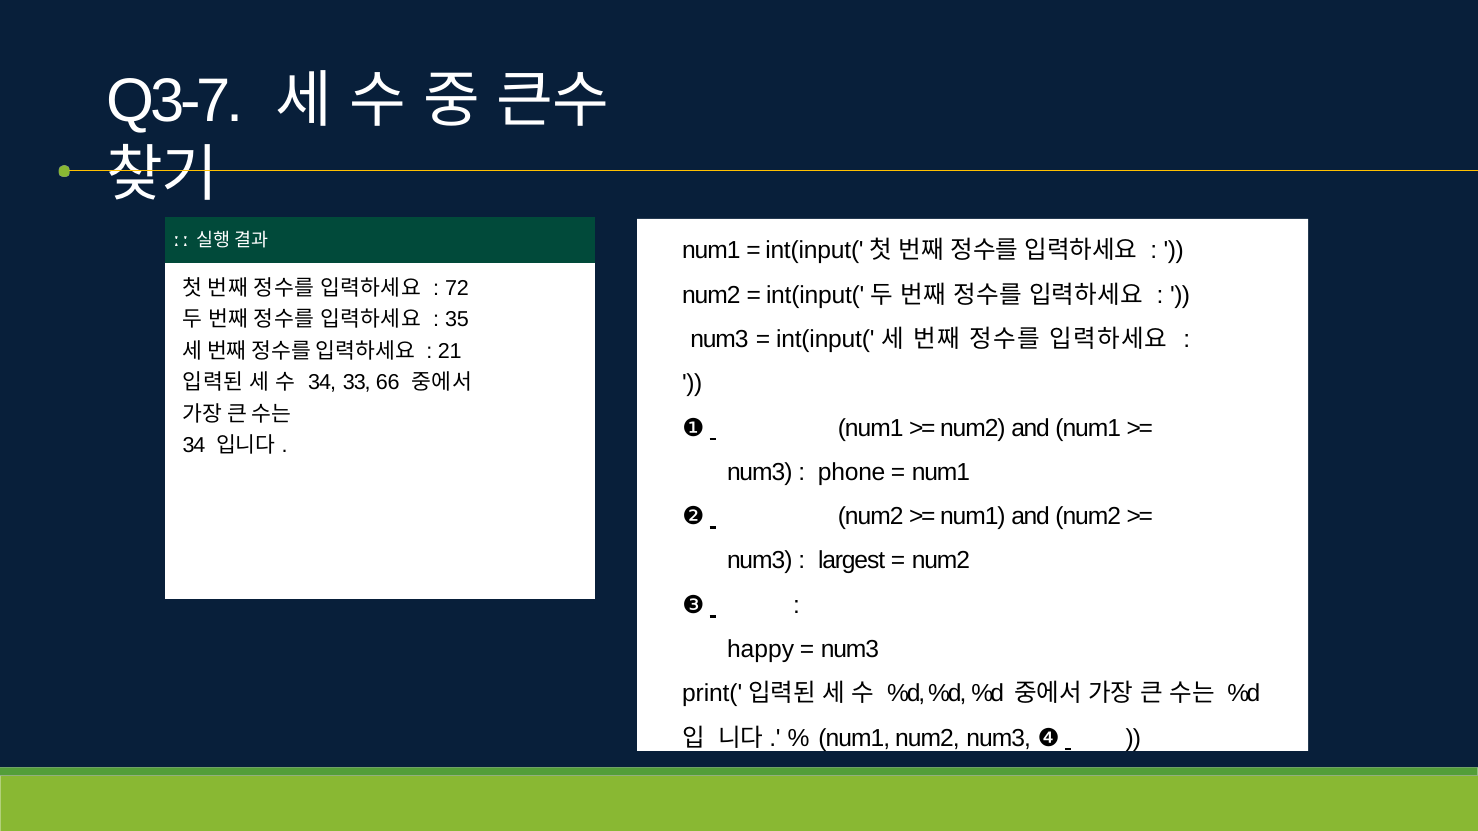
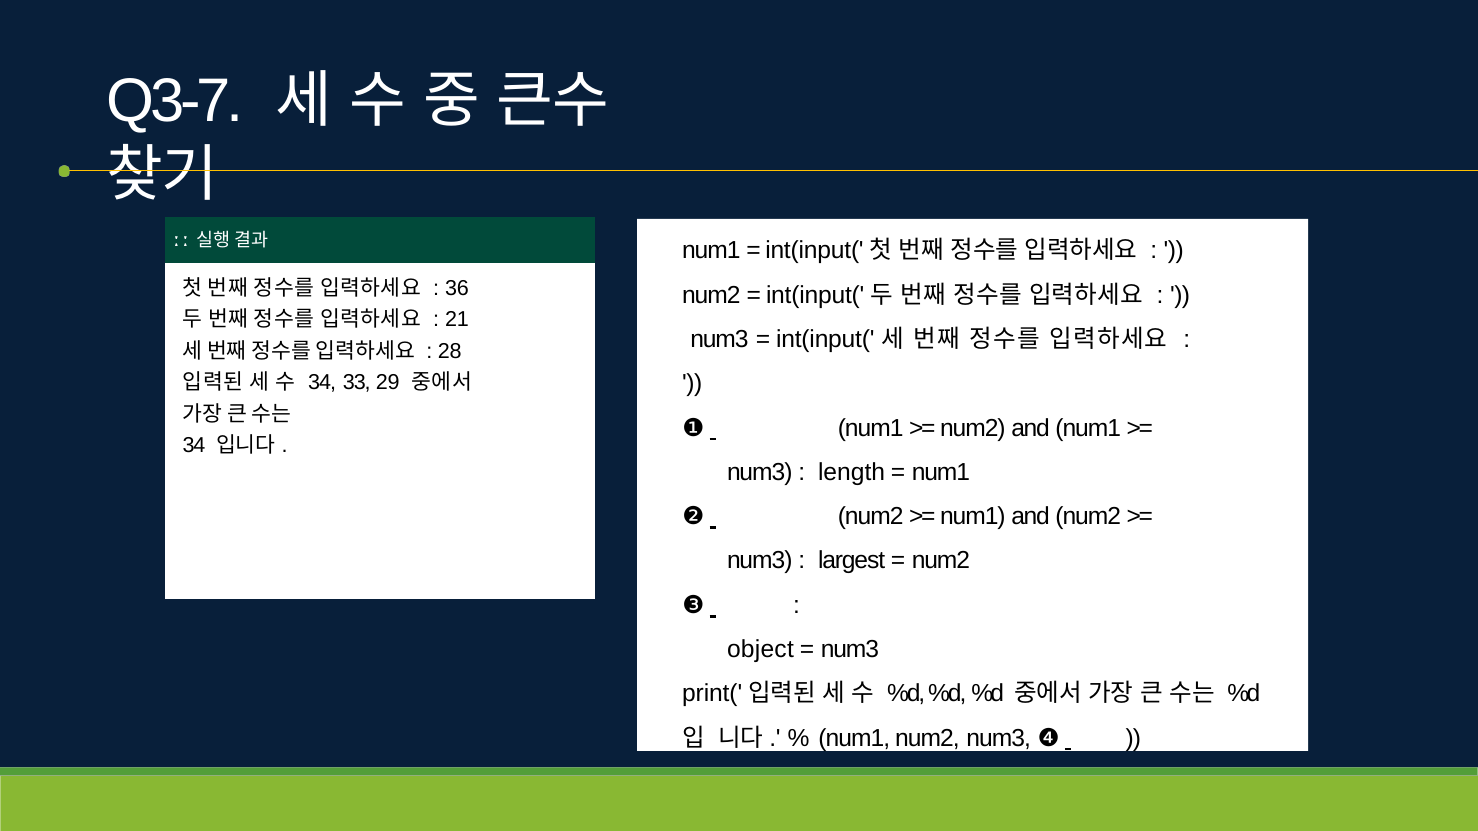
72: 72 -> 36 (457, 288)
35: 35 -> 21 (457, 320)
21: 21 -> 28 (450, 351)
66: 66 -> 29 (388, 383)
phone: phone -> length (852, 472)
happy: happy -> object (760, 650)
